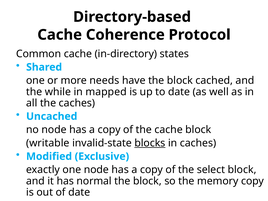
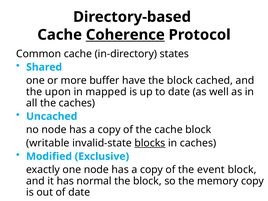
Coherence underline: none -> present (125, 35)
needs: needs -> buffer (104, 81)
while: while -> upon (58, 92)
select: select -> event (211, 170)
